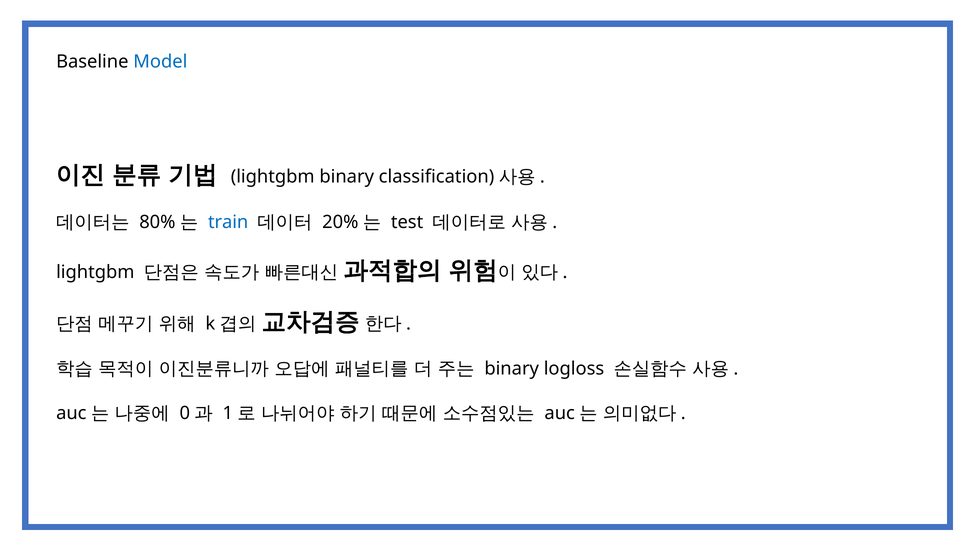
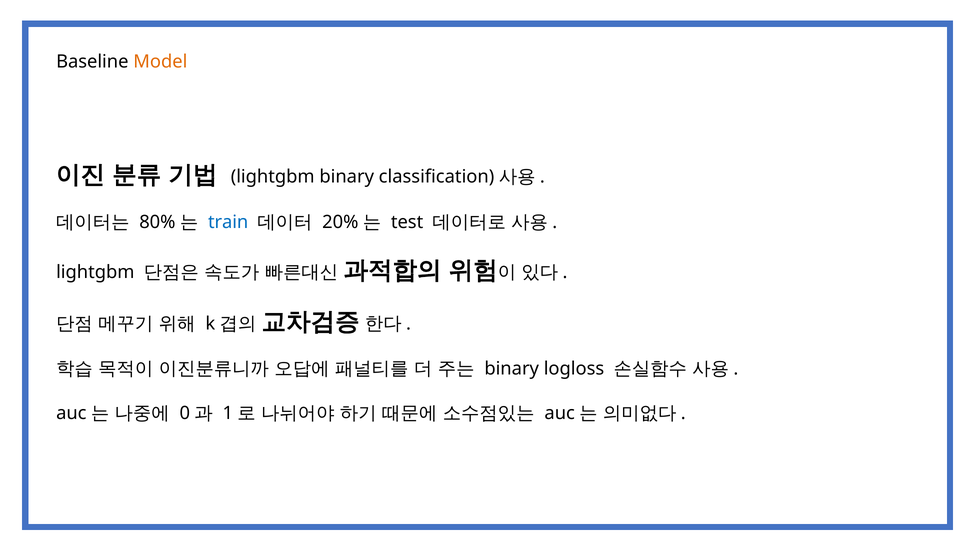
Model colour: blue -> orange (160, 62)
